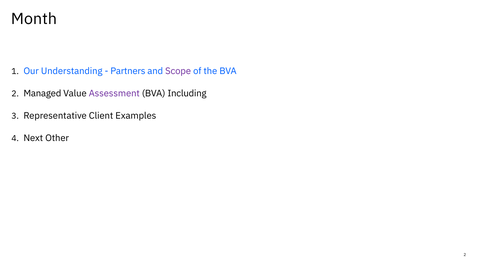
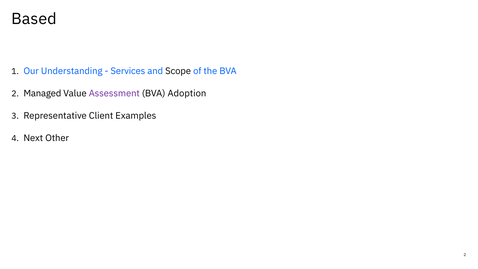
Month: Month -> Based (34, 19)
Partners: Partners -> Services (128, 71)
Scope colour: purple -> black (178, 71)
Including: Including -> Adoption (187, 94)
